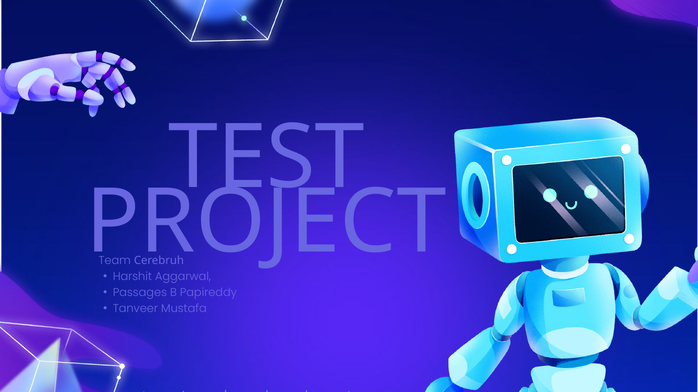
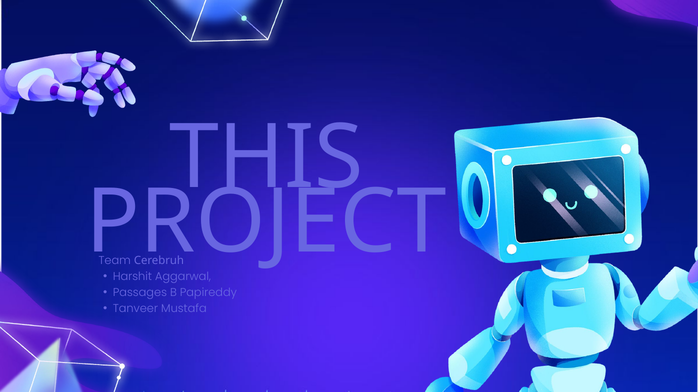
TEST: TEST -> THIS (266, 158)
